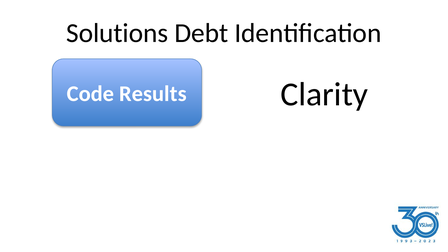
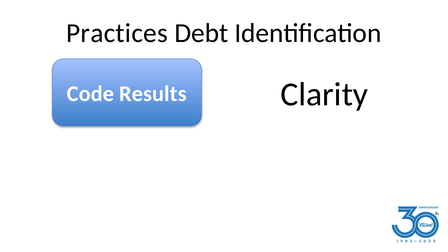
Solutions: Solutions -> Practices (117, 33)
